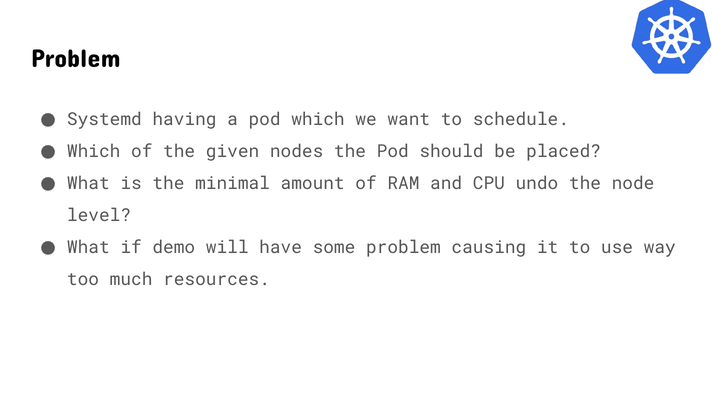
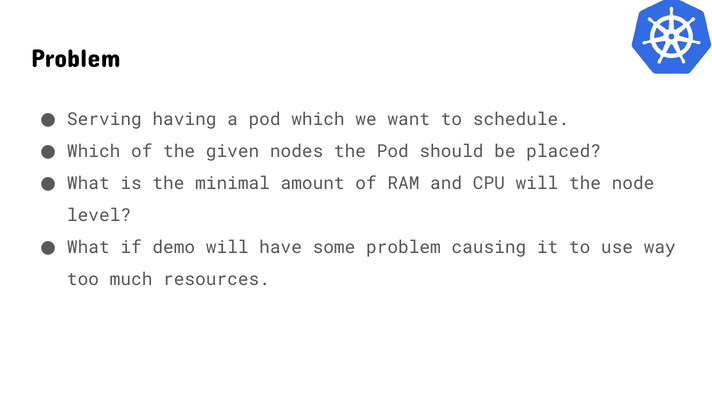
Systemd: Systemd -> Serving (104, 119)
CPU undo: undo -> will (537, 184)
